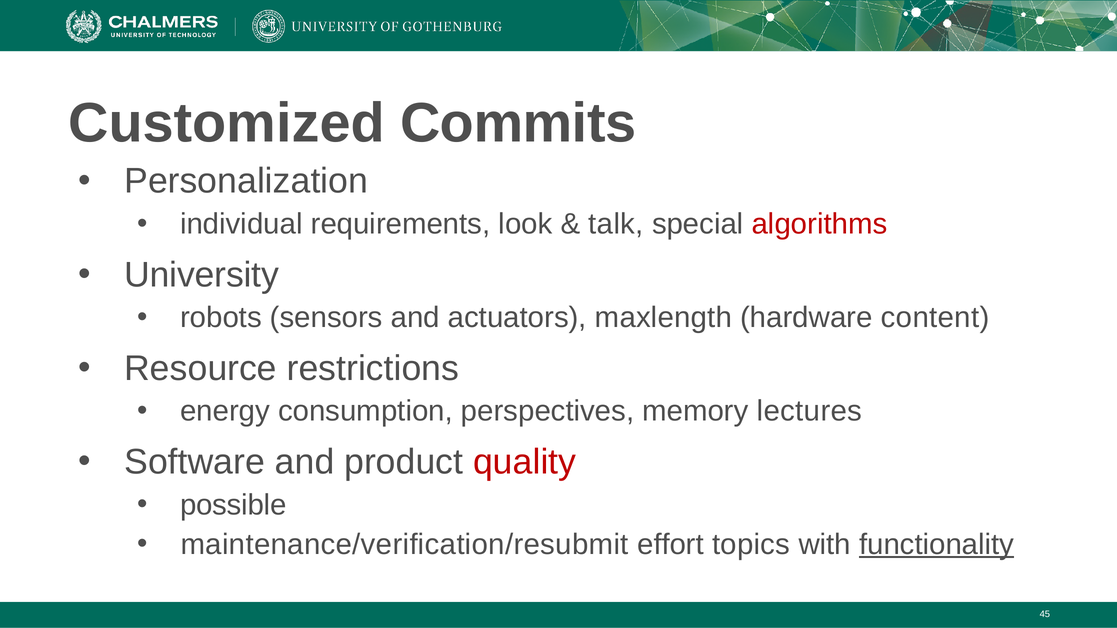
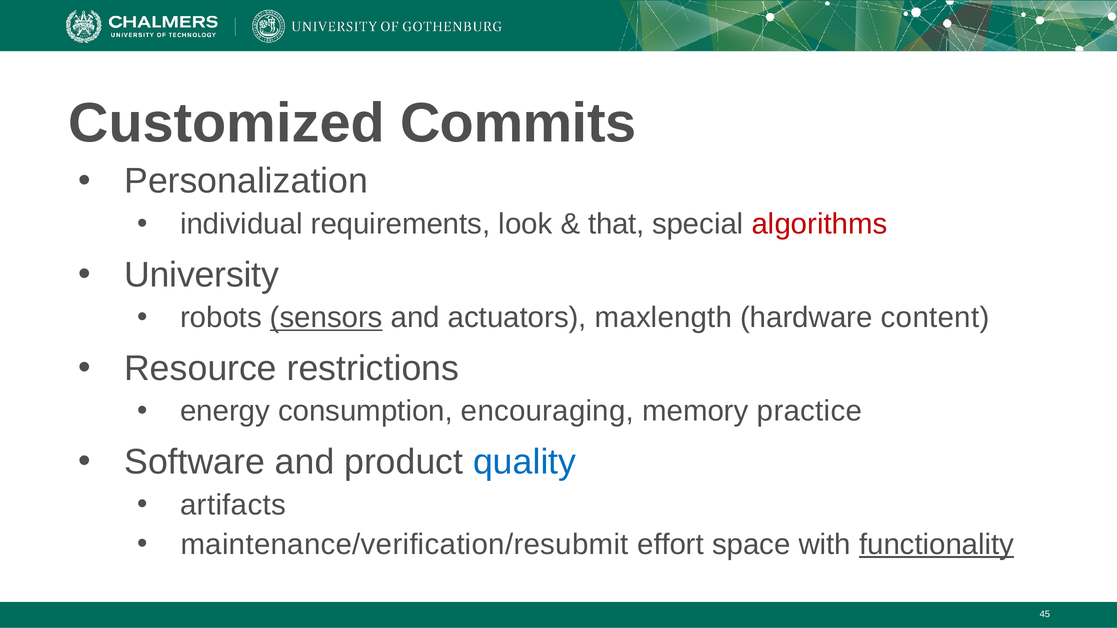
talk: talk -> that (616, 224)
sensors underline: none -> present (326, 318)
perspectives: perspectives -> encouraging (547, 411)
lectures: lectures -> practice (810, 411)
quality colour: red -> blue (525, 462)
possible: possible -> artifacts (233, 505)
topics: topics -> space (751, 545)
